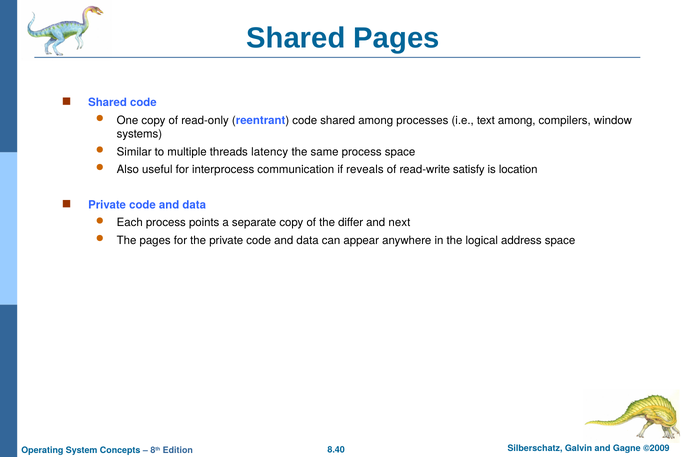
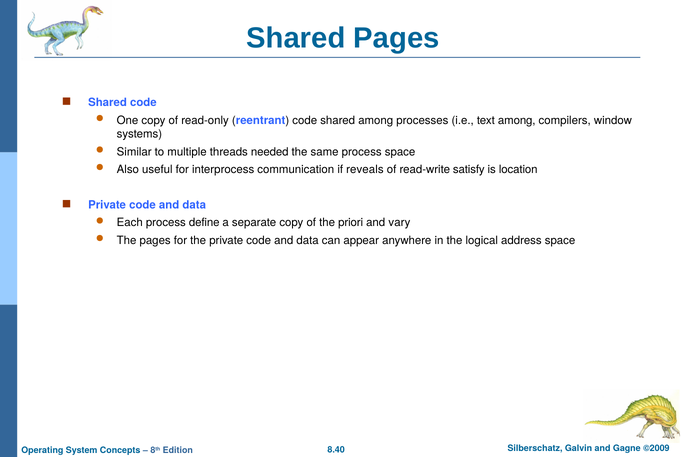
latency: latency -> needed (270, 152)
points: points -> define (204, 223)
differ: differ -> priori (351, 223)
next: next -> vary (399, 223)
